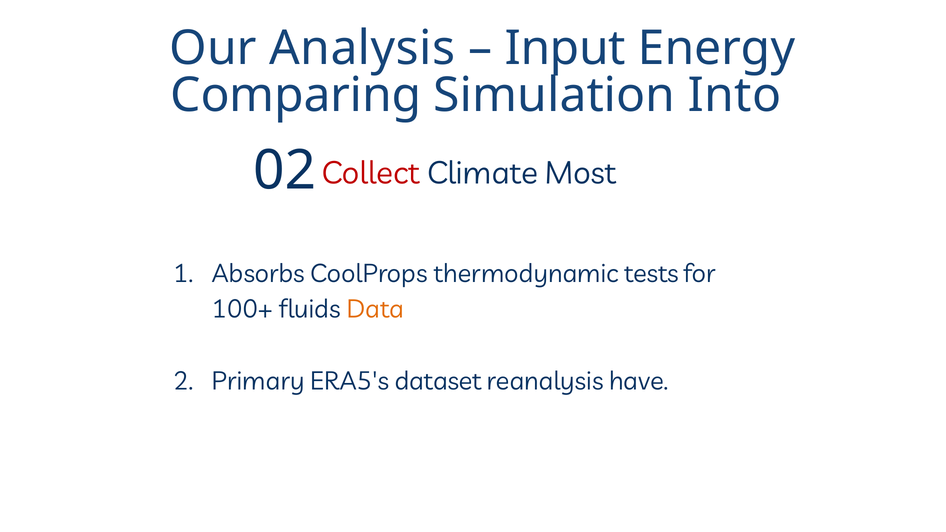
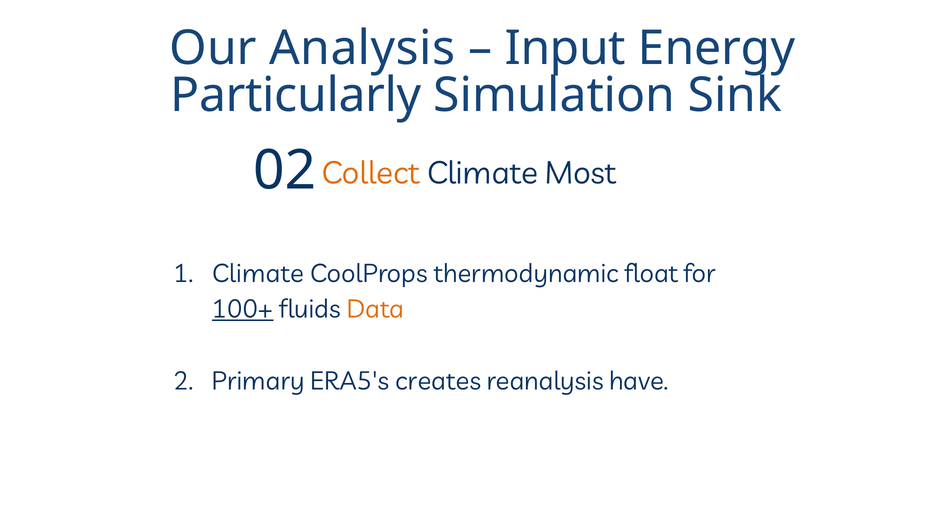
Comparing: Comparing -> Particularly (296, 95)
Into: Into -> Sink (735, 95)
Collect colour: red -> orange (371, 173)
Absorbs: Absorbs -> Climate (258, 274)
tests: tests -> float (651, 274)
100+ underline: none -> present (243, 309)
dataset: dataset -> creates (438, 381)
